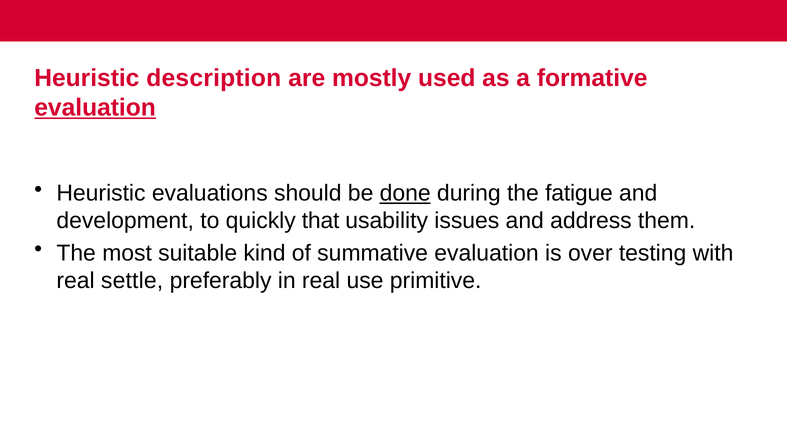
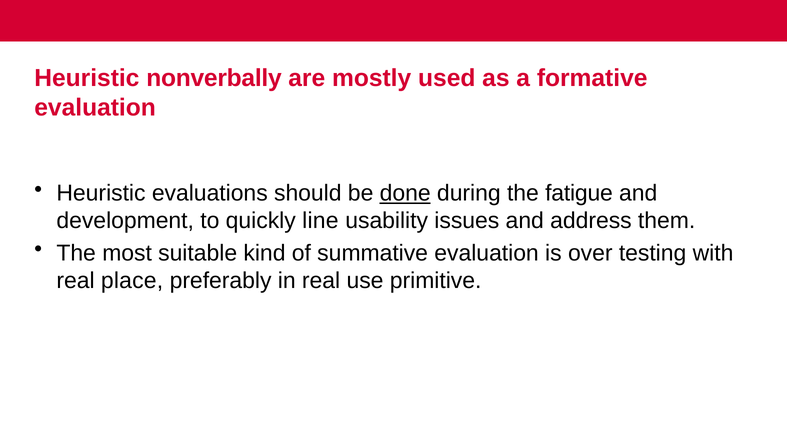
description: description -> nonverbally (214, 78)
evaluation underline: present -> none (95, 108)
that: that -> line (320, 221)
settle: settle -> place (132, 280)
